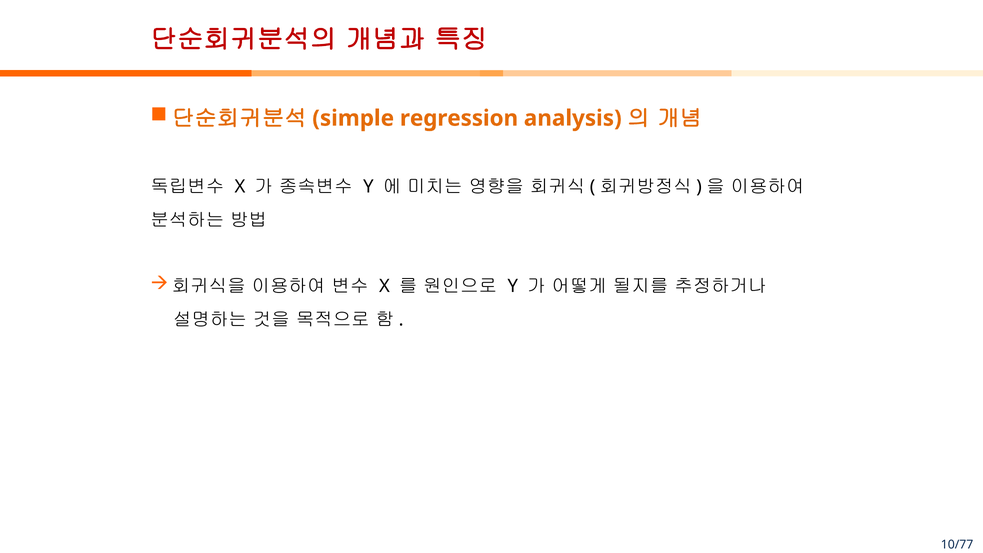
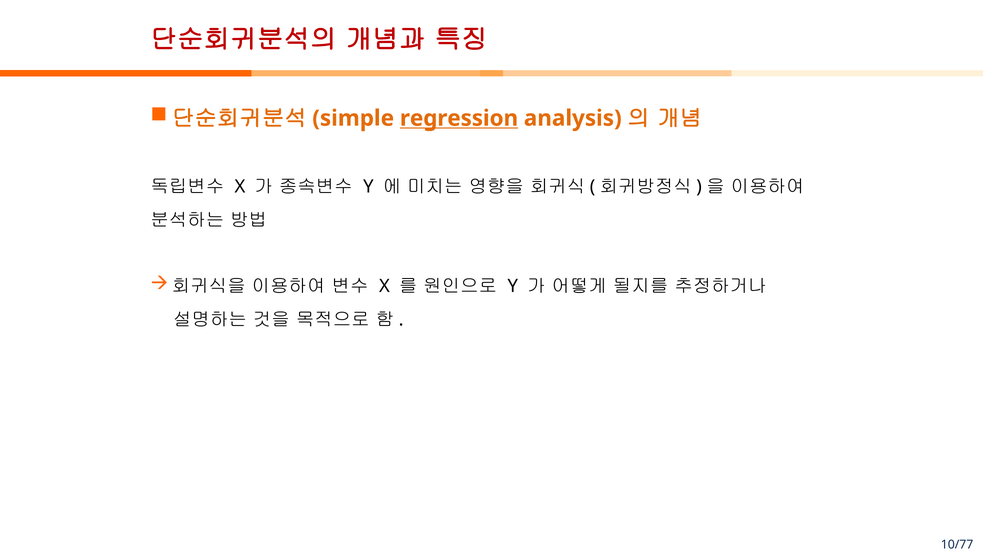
regression underline: none -> present (459, 118)
